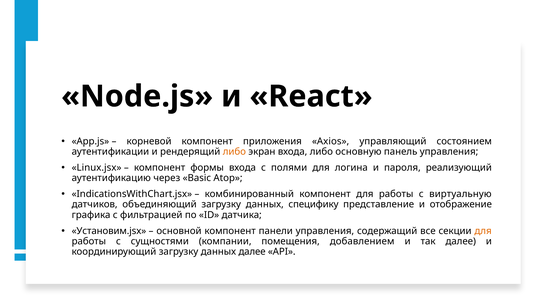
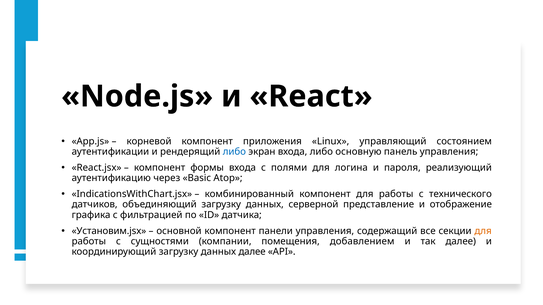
Axios: Axios -> Linux (331, 141)
либо colour: orange -> blue (234, 152)
Linux.jsx: Linux.jsx -> React.jsx (97, 168)
виртуальную: виртуальную -> технического (460, 194)
специфику: специфику -> серверной (313, 205)
